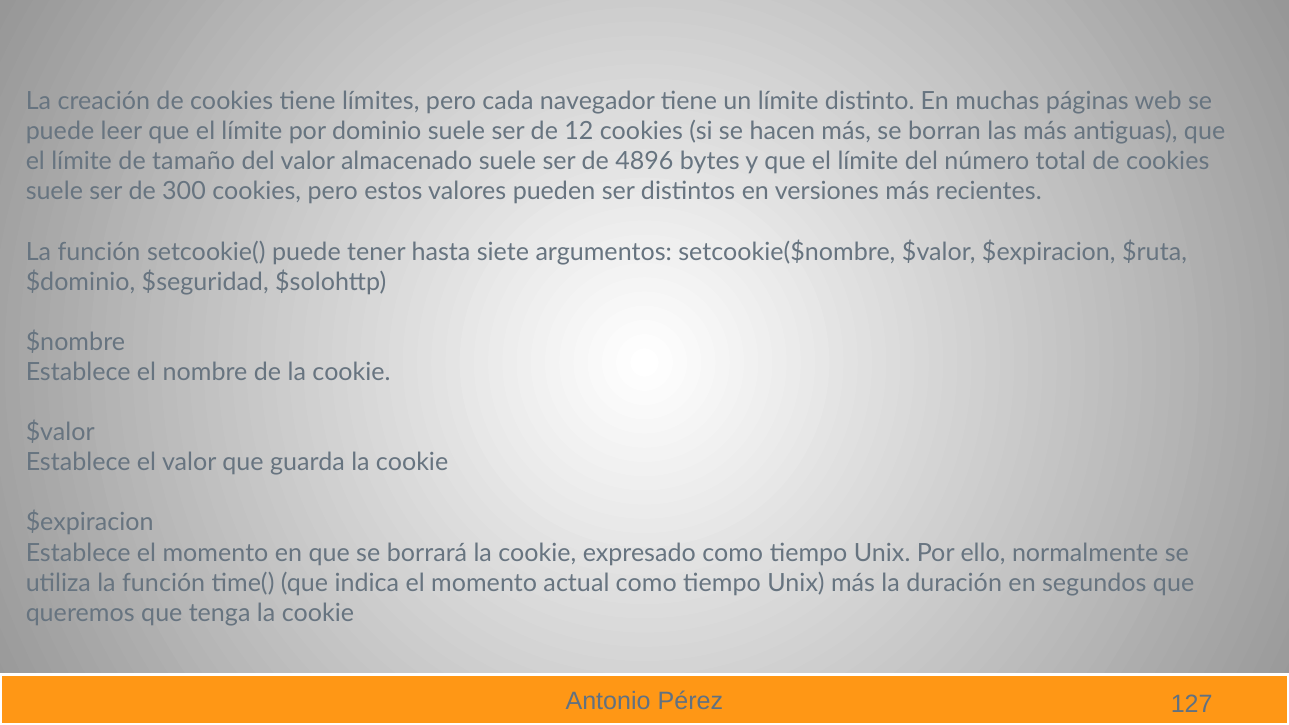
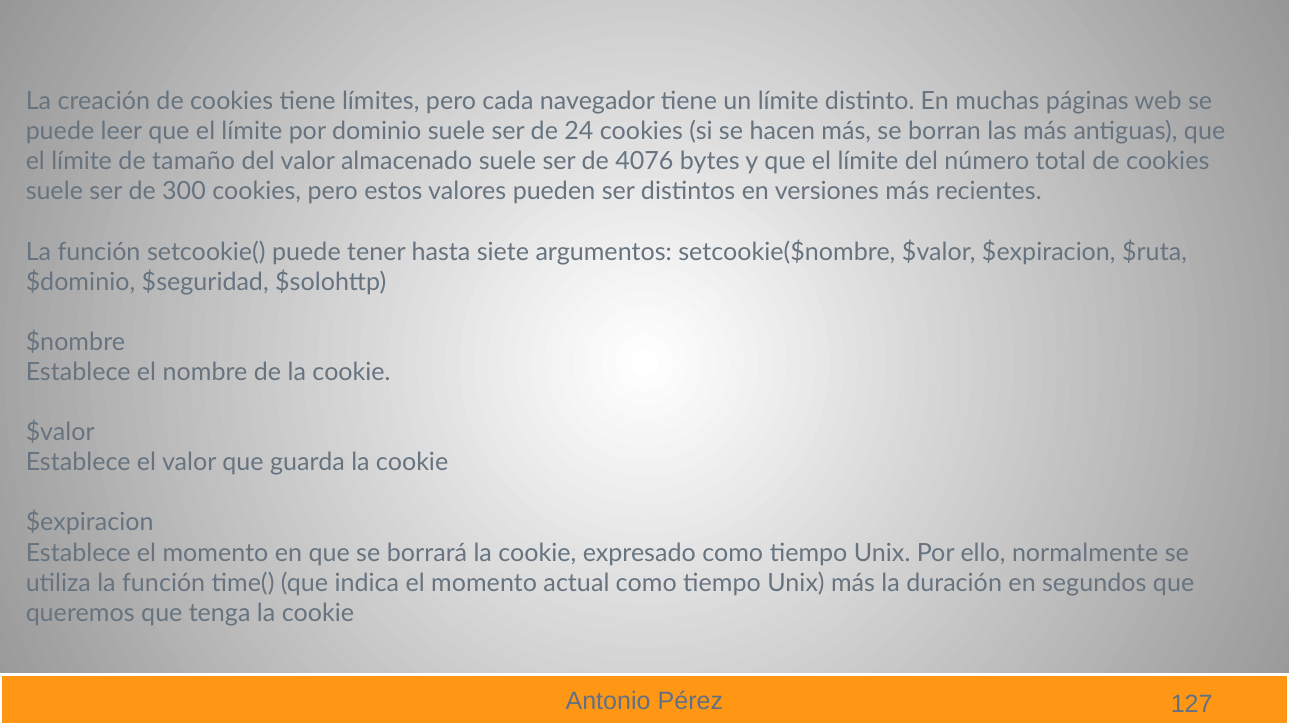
12: 12 -> 24 (579, 131)
4896: 4896 -> 4076 (644, 162)
